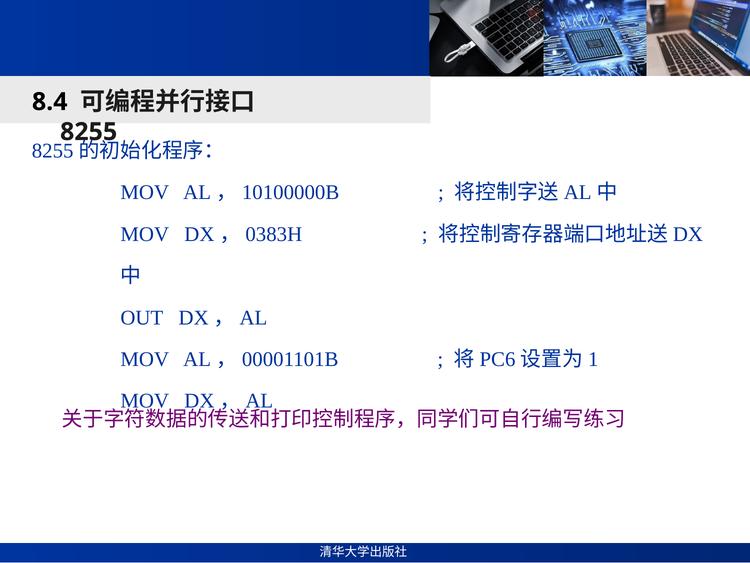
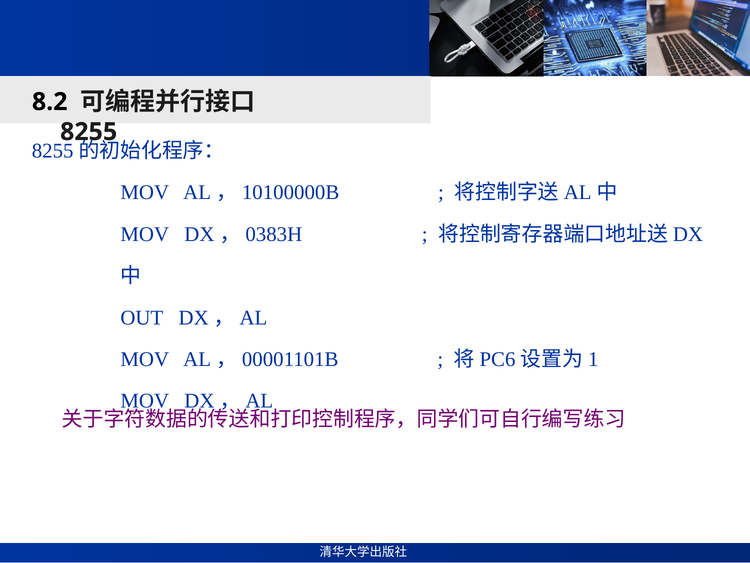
8.4: 8.4 -> 8.2 (50, 102)
